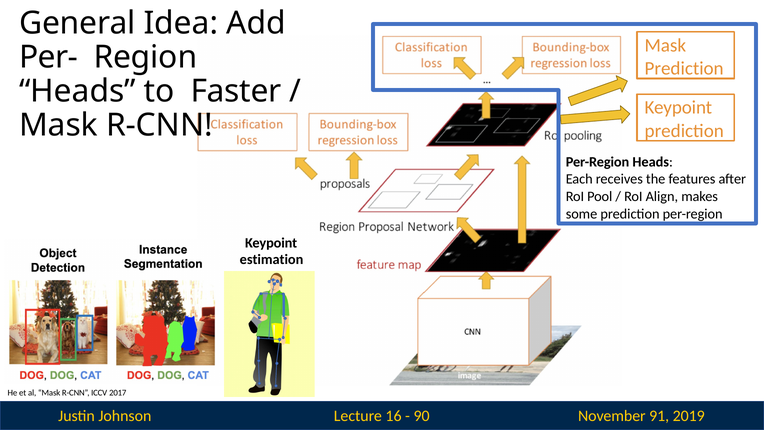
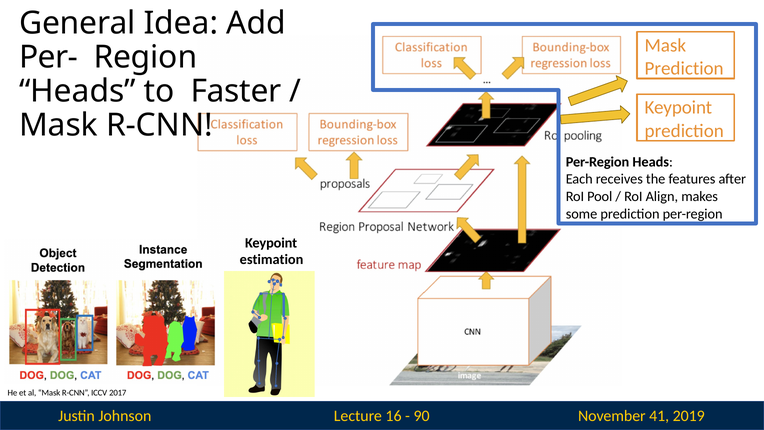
91: 91 -> 41 (659, 416)
